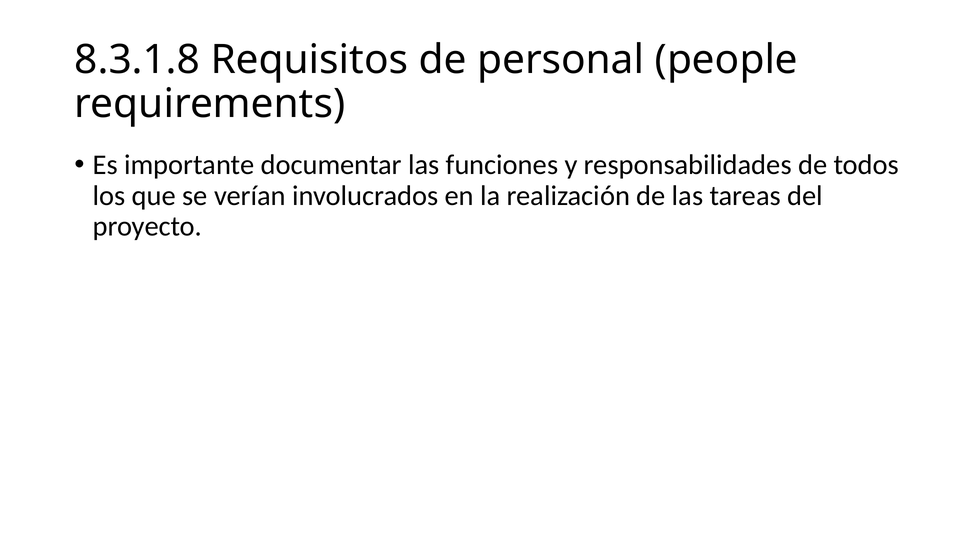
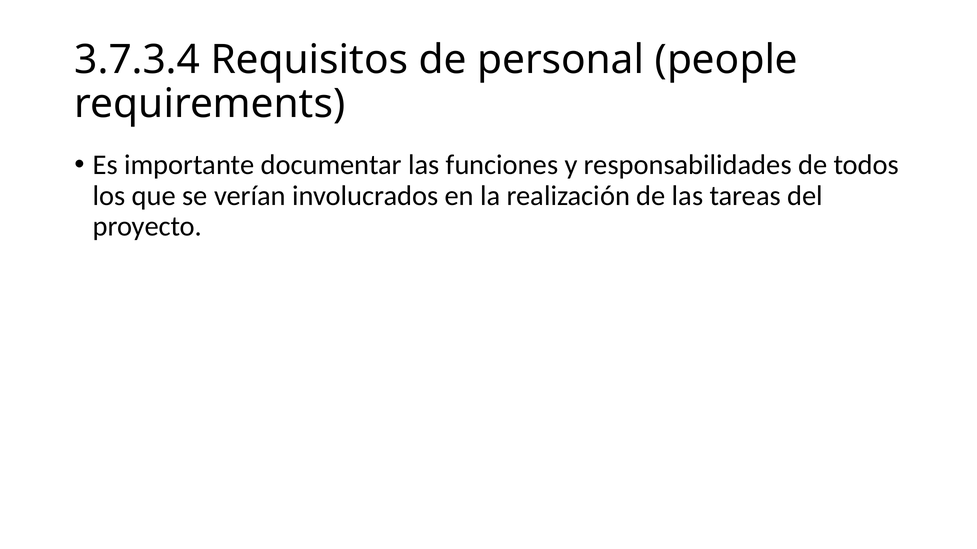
8.3.1.8: 8.3.1.8 -> 3.7.3.4 (137, 60)
